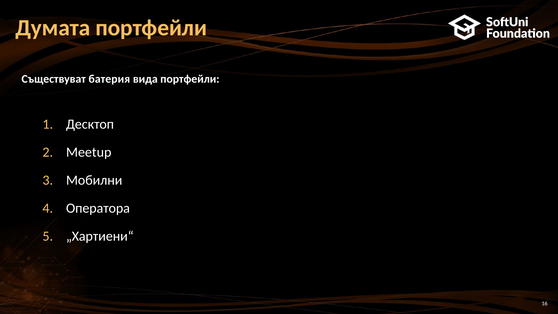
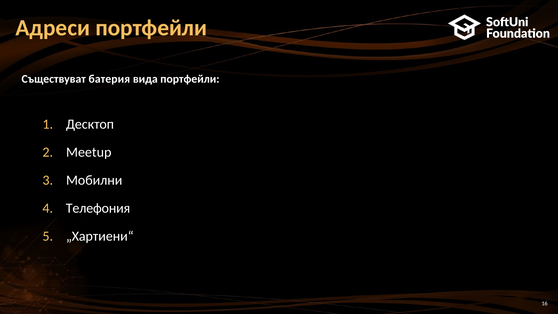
Думата: Думата -> Адреси (53, 28)
Оператора: Оператора -> Телефония (98, 208)
